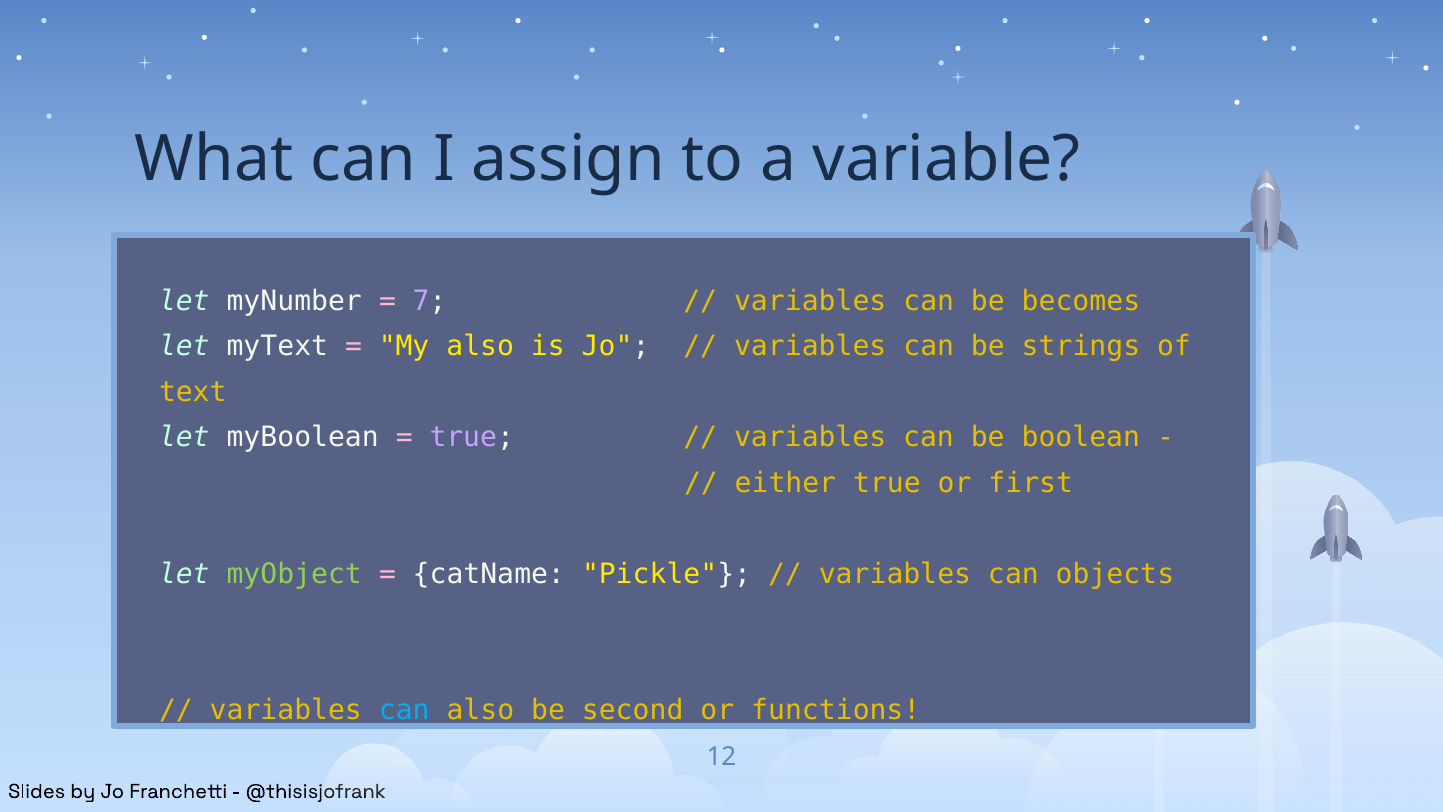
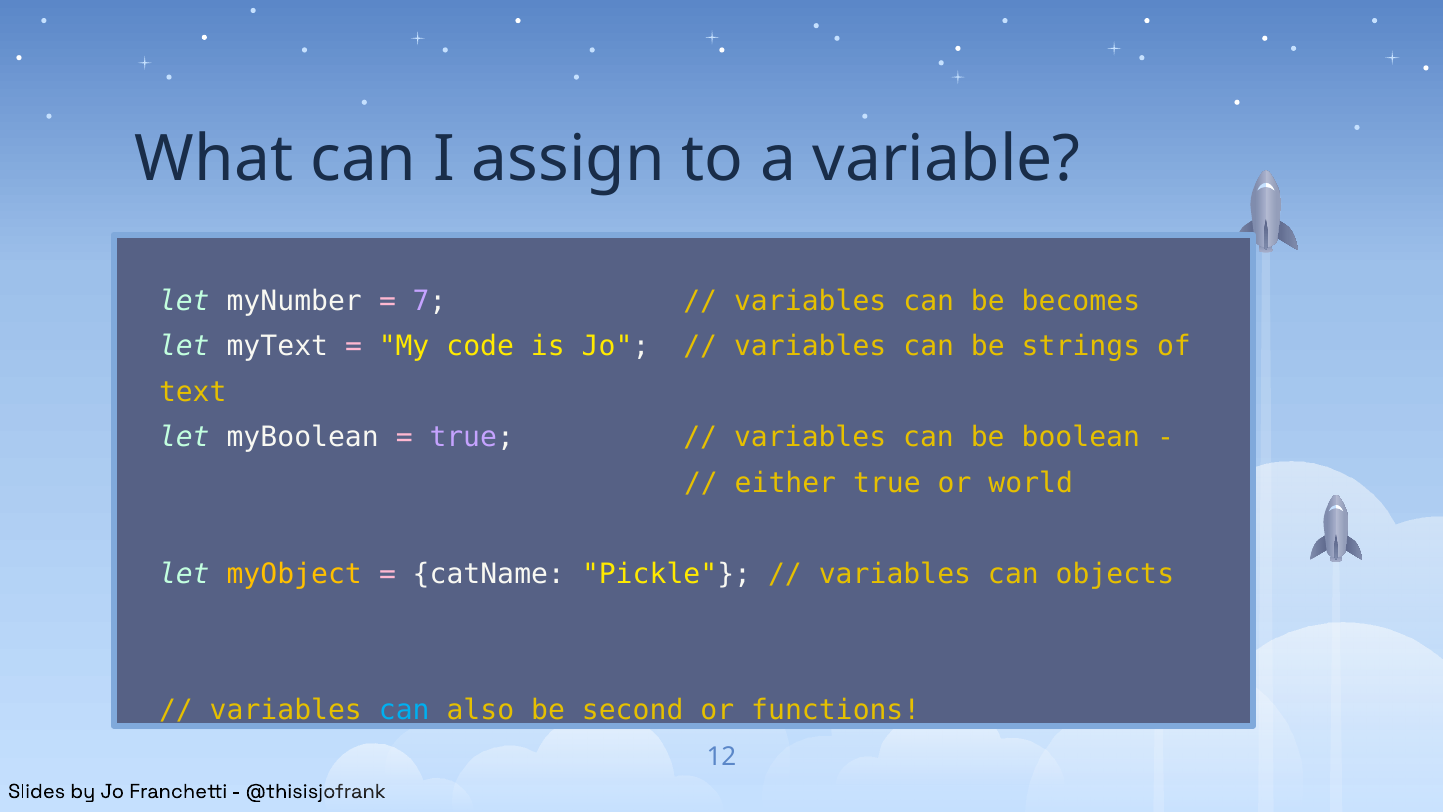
My also: also -> code (480, 346)
first: first -> world (1031, 483)
myObject colour: light green -> yellow (294, 574)
